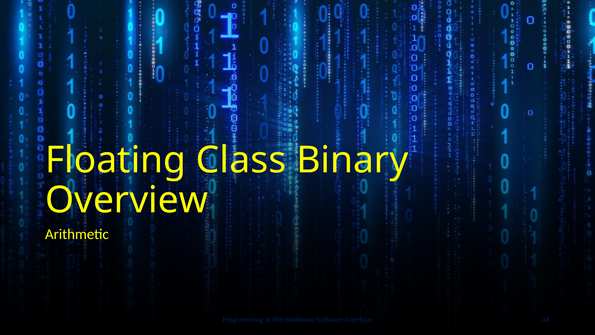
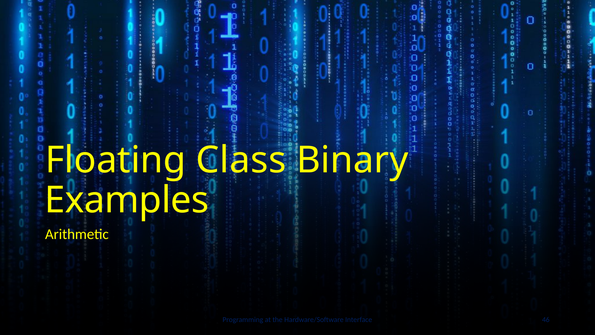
Overview: Overview -> Examples (127, 200)
